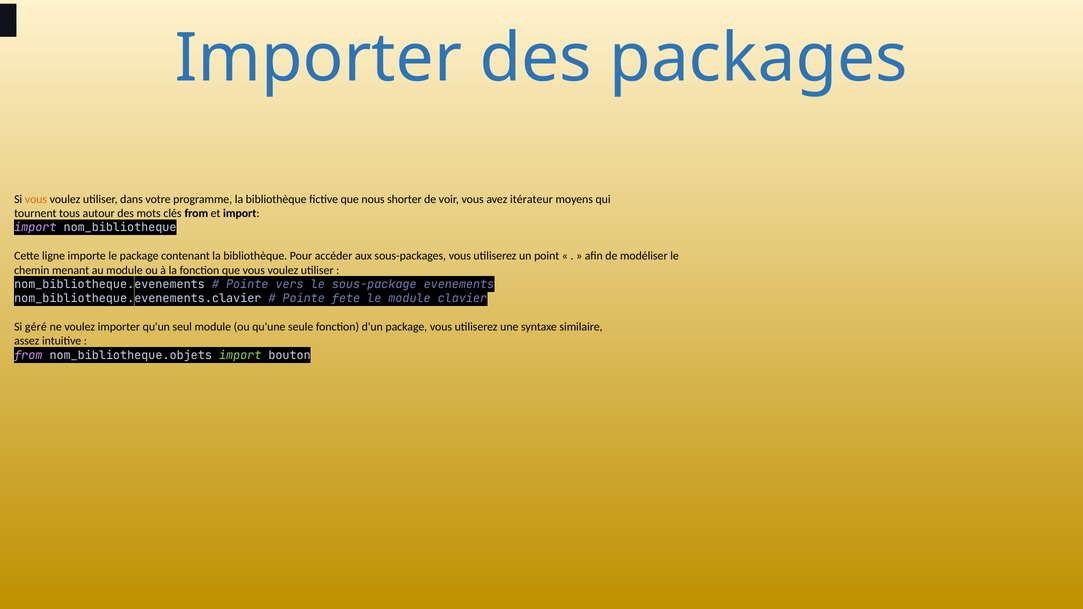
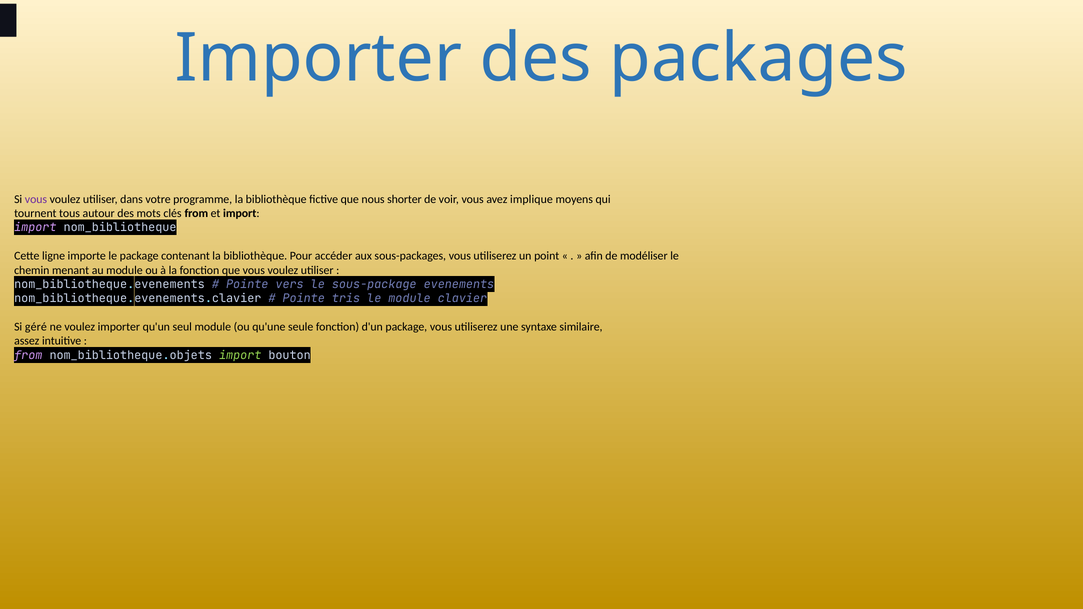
vous colour: orange -> purple (36, 199)
itérateur: itérateur -> implique (531, 199)
fete: fete -> tris (346, 299)
